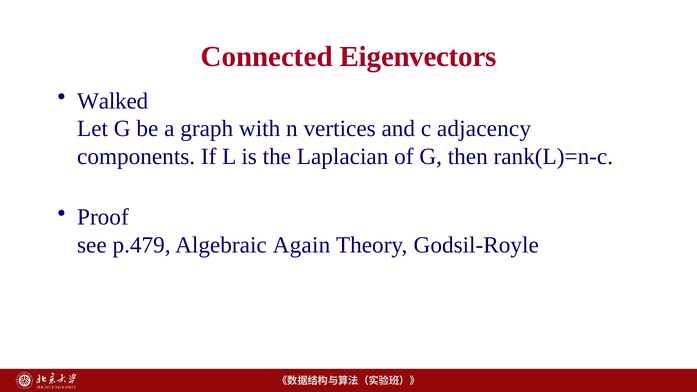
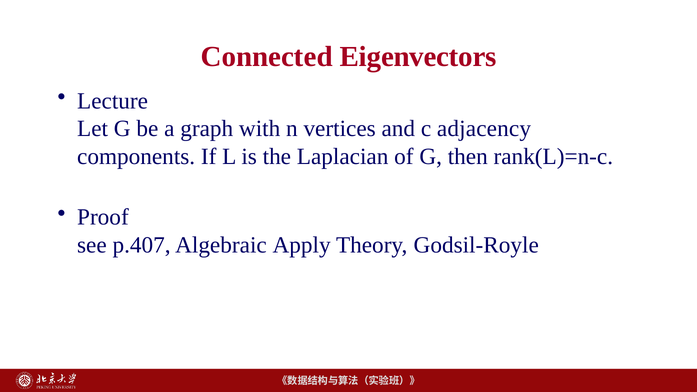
Walked: Walked -> Lecture (113, 101)
p.479: p.479 -> p.407 (142, 245)
Again: Again -> Apply (302, 245)
